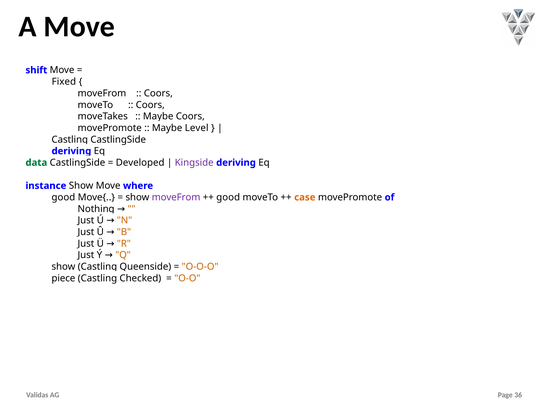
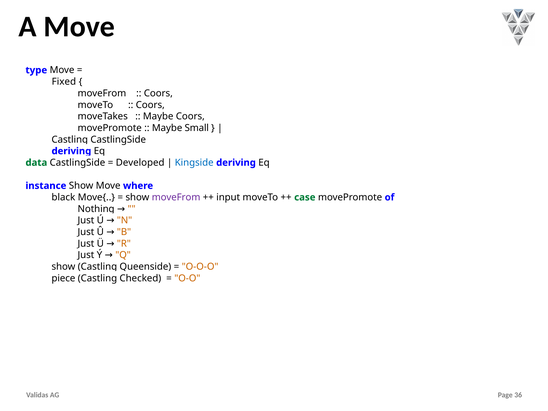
shift: shift -> type (36, 70)
Level: Level -> Small (197, 128)
Kingside colour: purple -> blue (194, 163)
good: good -> black (63, 197)
good: good -> input (228, 197)
case colour: orange -> green (305, 197)
